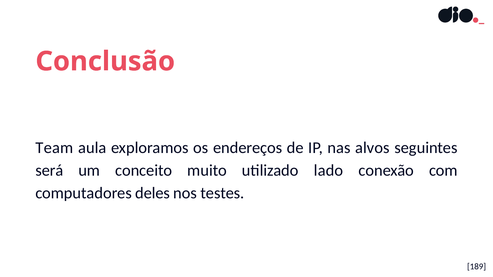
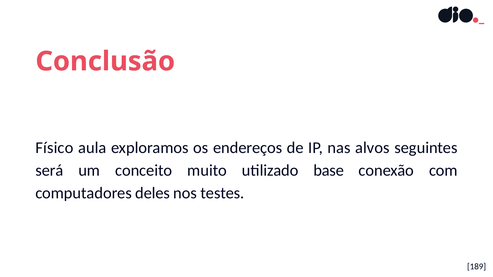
Team: Team -> Físico (54, 148)
lado: lado -> base (329, 171)
